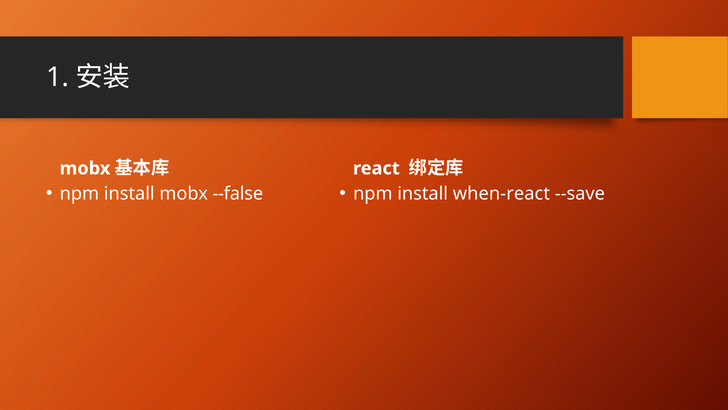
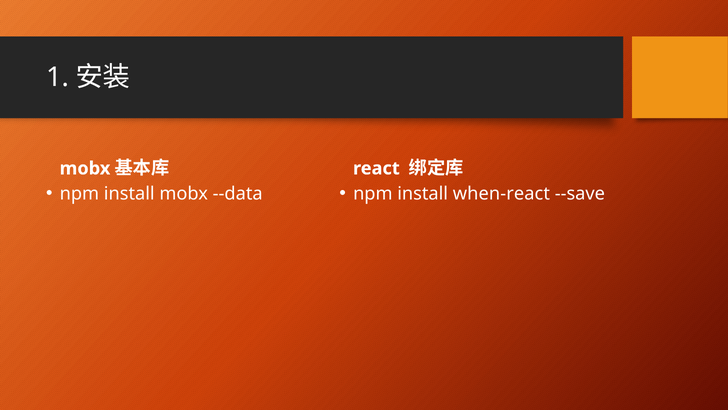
--false: --false -> --data (238, 193)
